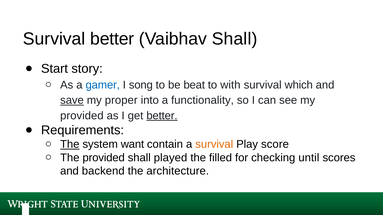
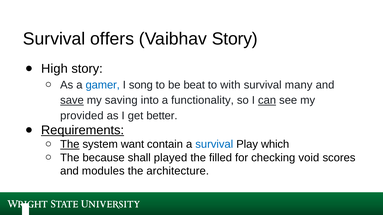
Survival better: better -> offers (112, 39)
Vaibhav Shall: Shall -> Story (235, 39)
Start: Start -> High (54, 69)
which: which -> many (299, 85)
proper: proper -> saving (121, 100)
can underline: none -> present (267, 100)
better underline: present -> none (162, 116)
Requirements underline: none -> present (83, 130)
survival colour: orange -> blue (214, 145)
score: score -> which (275, 145)
The provided: provided -> because (104, 158)
until: until -> void (309, 158)
backend: backend -> modules (103, 171)
